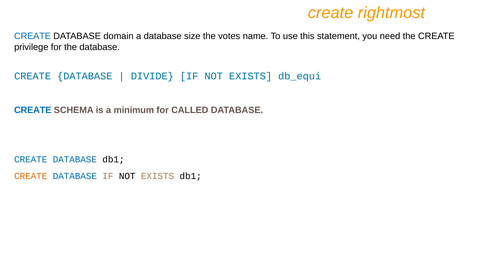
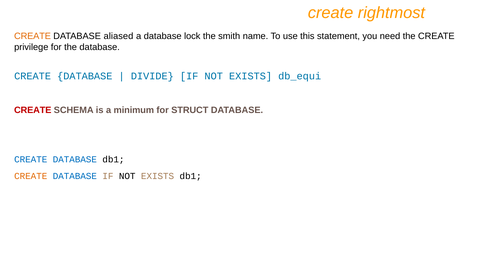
CREATE colour: blue -> orange (33, 36)
domain: domain -> aliased (118, 36)
size: size -> lock (192, 36)
votes: votes -> smith (229, 36)
CREATE colour: blue -> red (33, 110)
CALLED: CALLED -> STRUCT (190, 110)
